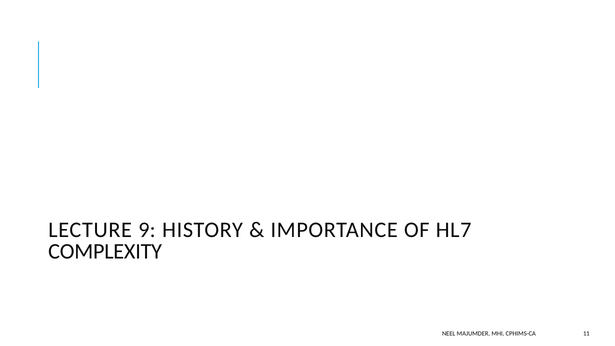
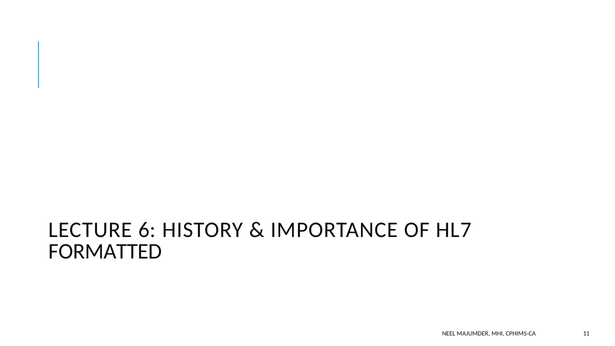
9: 9 -> 6 (147, 230)
COMPLEXITY: COMPLEXITY -> FORMATTED (105, 251)
